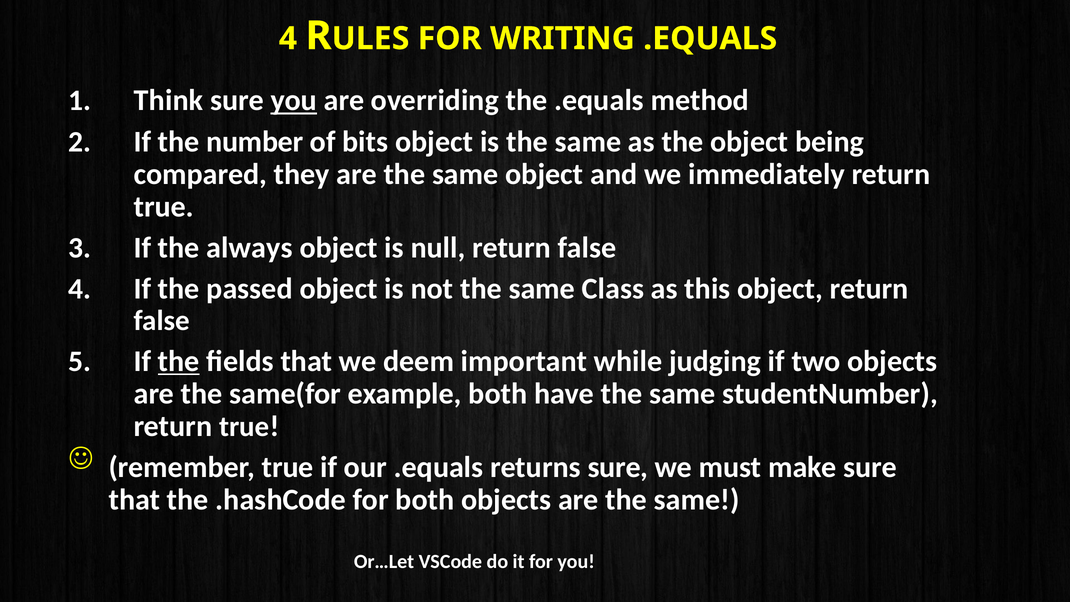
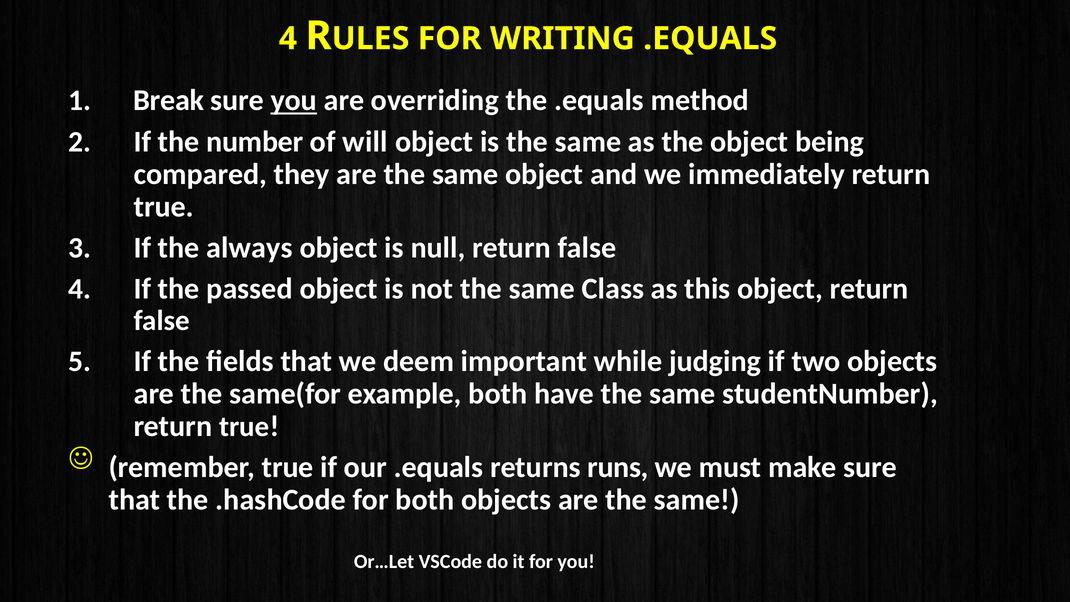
Think: Think -> Break (169, 100)
bits: bits -> will (365, 142)
the underline: present -> none (179, 361)
returns sure: sure -> runs (618, 467)
